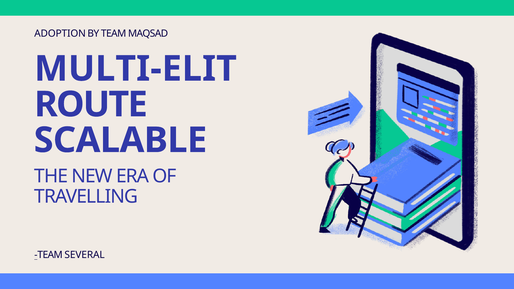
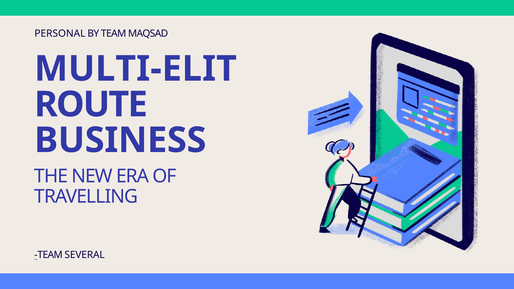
ADOPTION: ADOPTION -> PERSONAL (60, 34)
SCALABLE: SCALABLE -> BUSINESS (120, 140)
